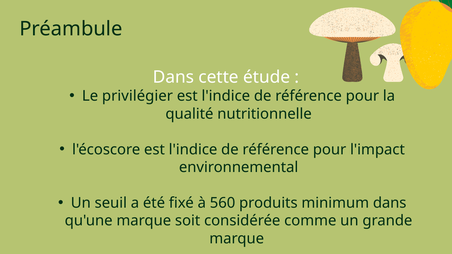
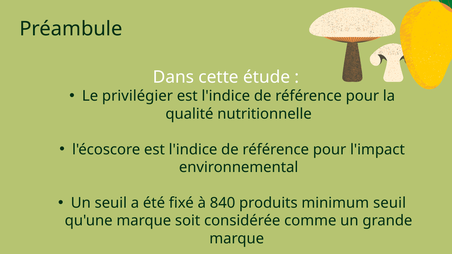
560: 560 -> 840 (223, 203)
minimum dans: dans -> seuil (390, 203)
